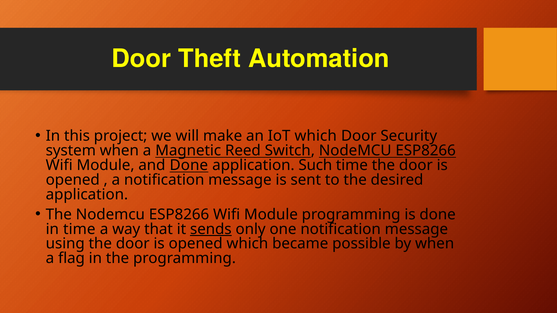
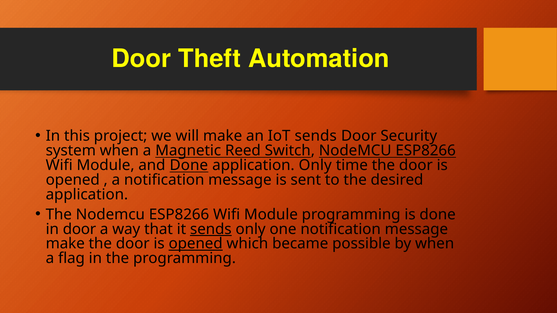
IoT which: which -> sends (316, 136)
application Such: Such -> Only (315, 165)
in time: time -> door (79, 229)
using: using -> make (65, 244)
opened underline: none -> present (196, 244)
